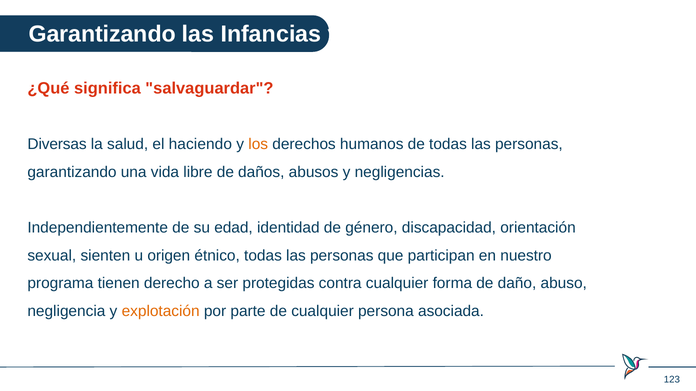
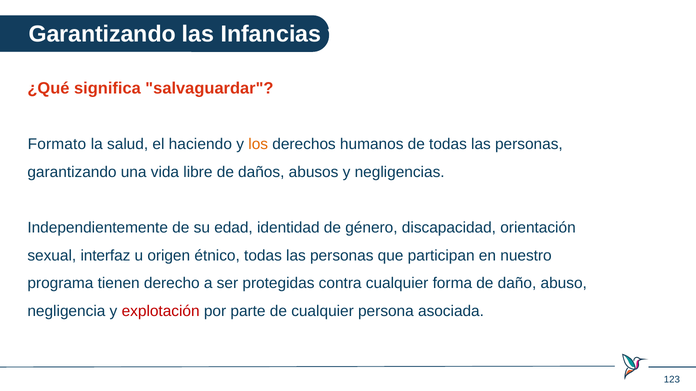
Diversas: Diversas -> Formato (57, 145)
sienten: sienten -> interfaz (105, 256)
explotación colour: orange -> red (161, 311)
